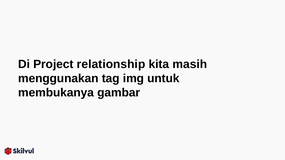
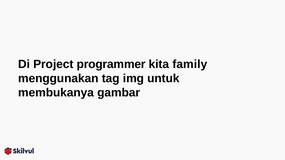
relationship: relationship -> programmer (111, 64)
masih: masih -> family (190, 64)
